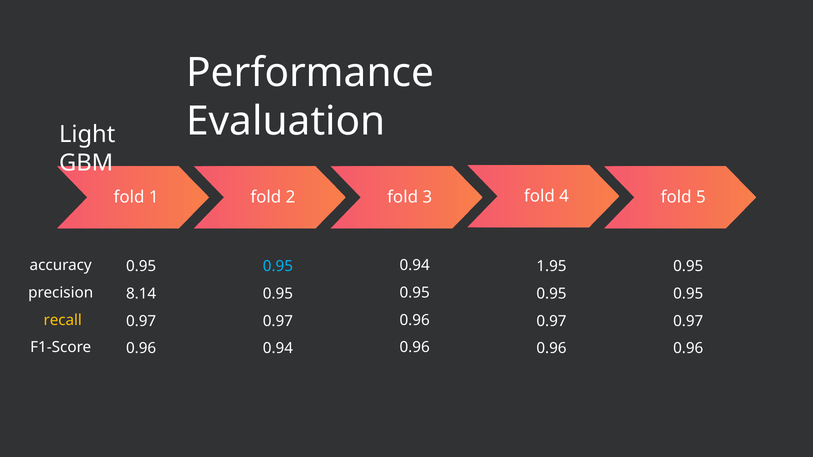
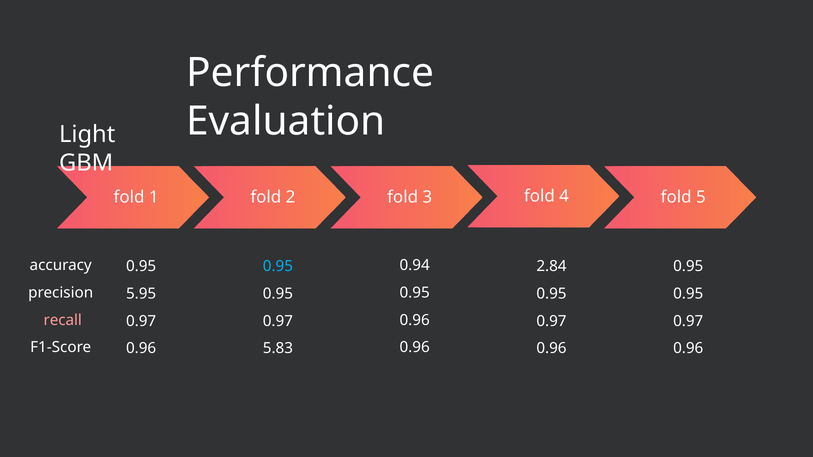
1.95: 1.95 -> 2.84 (551, 266)
8.14: 8.14 -> 5.95 (141, 294)
recall colour: yellow -> pink (63, 320)
0.94: 0.94 -> 5.83 (278, 349)
